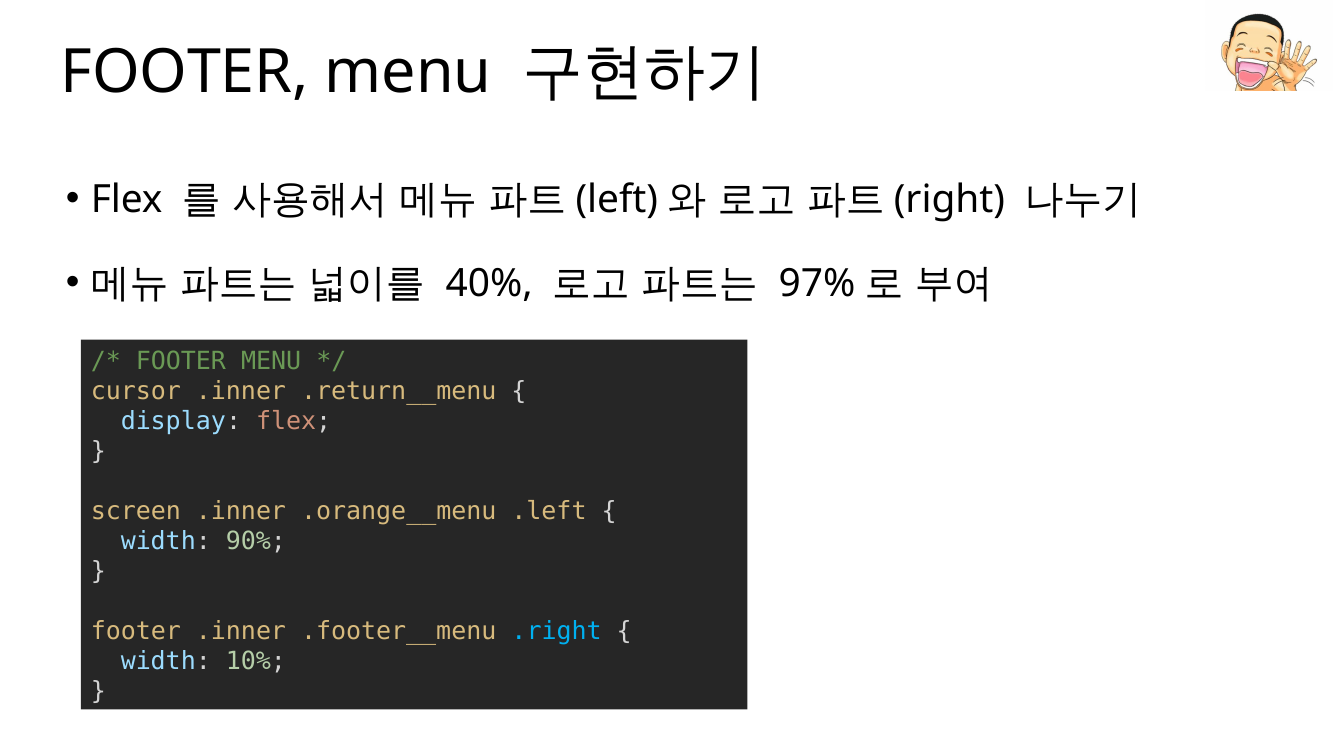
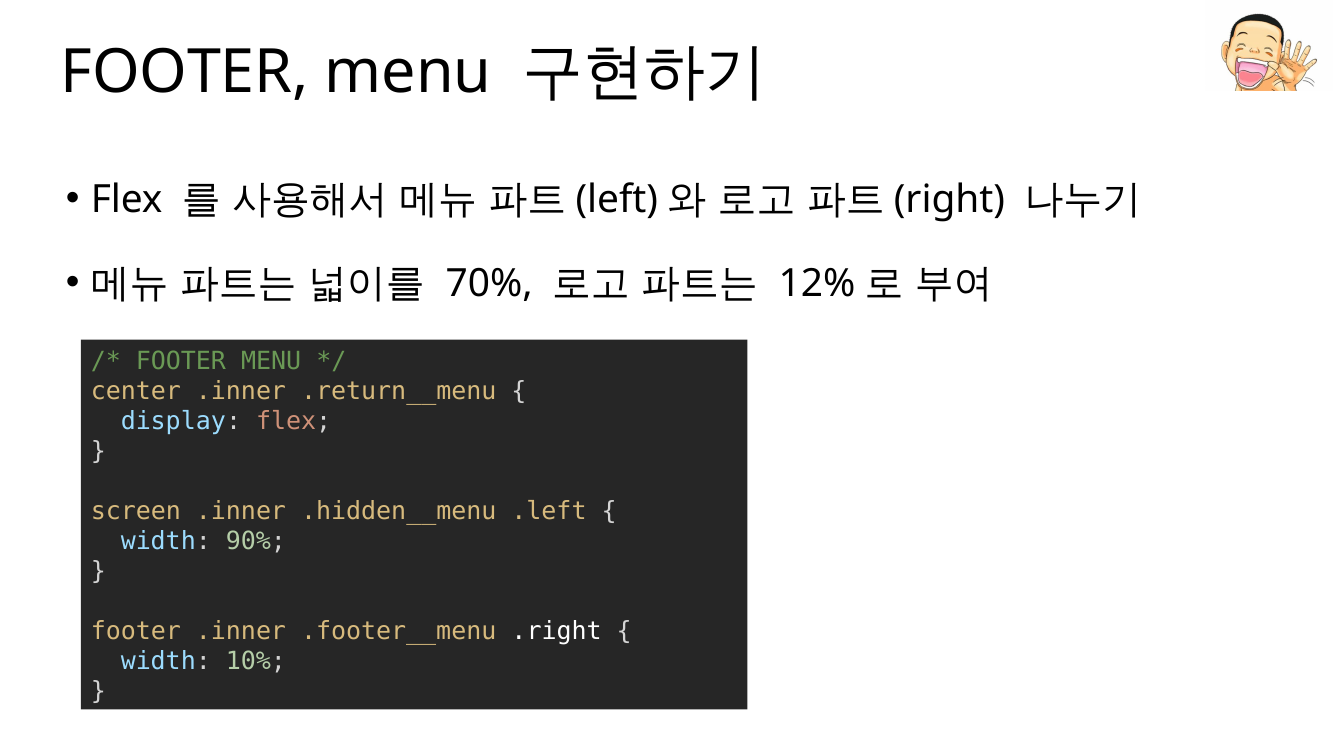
40%: 40% -> 70% (489, 284)
97%: 97% -> 12% (817, 284)
cursor: cursor -> center (136, 391)
.orange__menu: .orange__menu -> .hidden__menu (399, 511)
.right colour: light blue -> white (557, 631)
